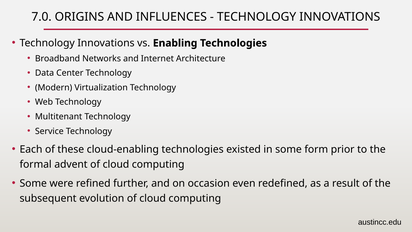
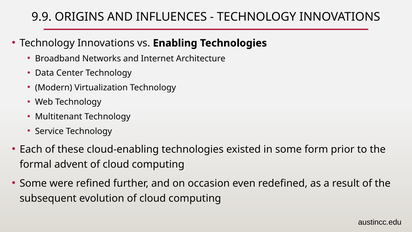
7.0: 7.0 -> 9.9 (42, 17)
